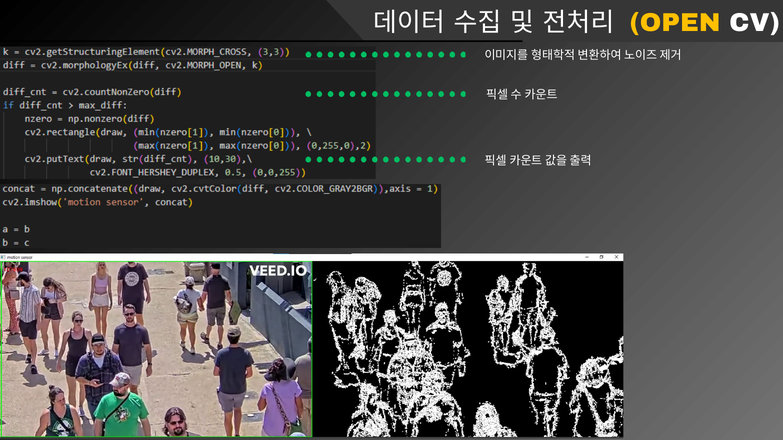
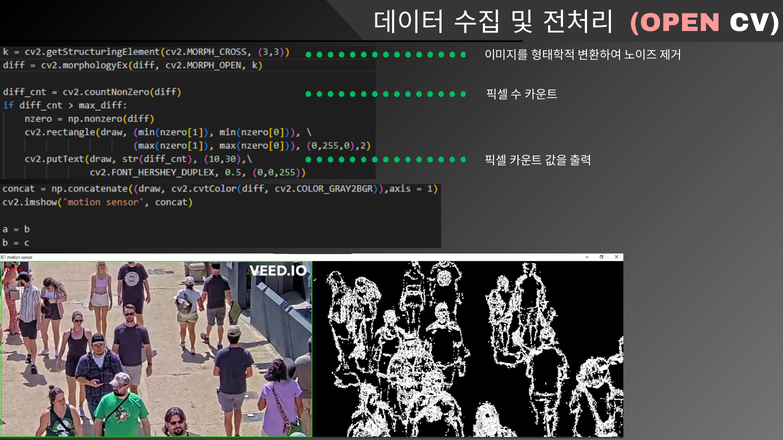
OPEN colour: yellow -> pink (675, 23)
